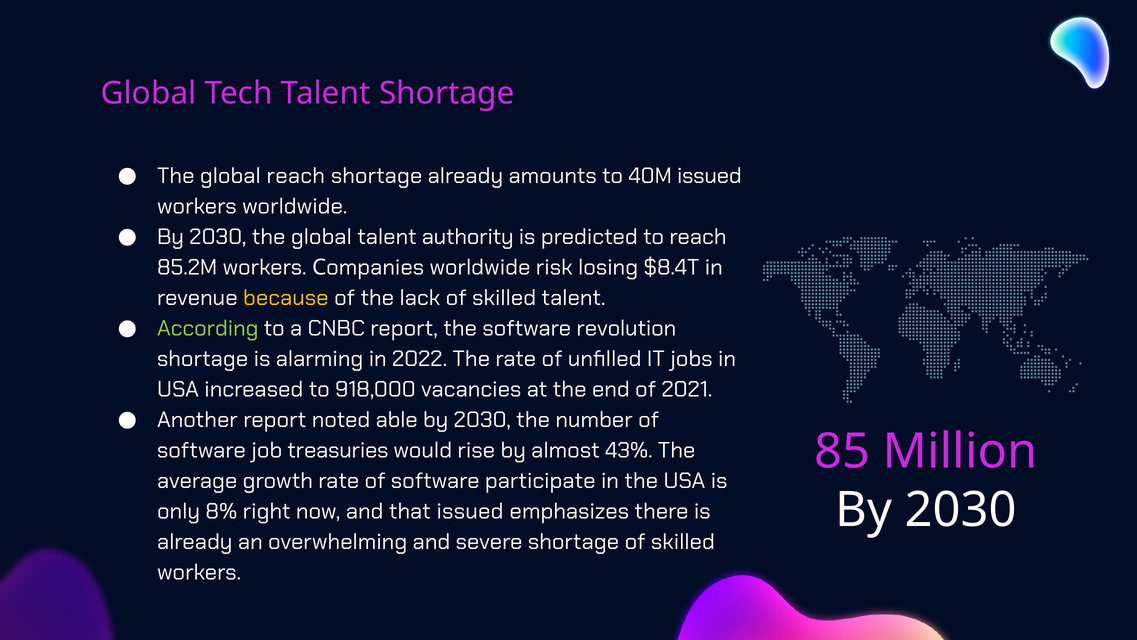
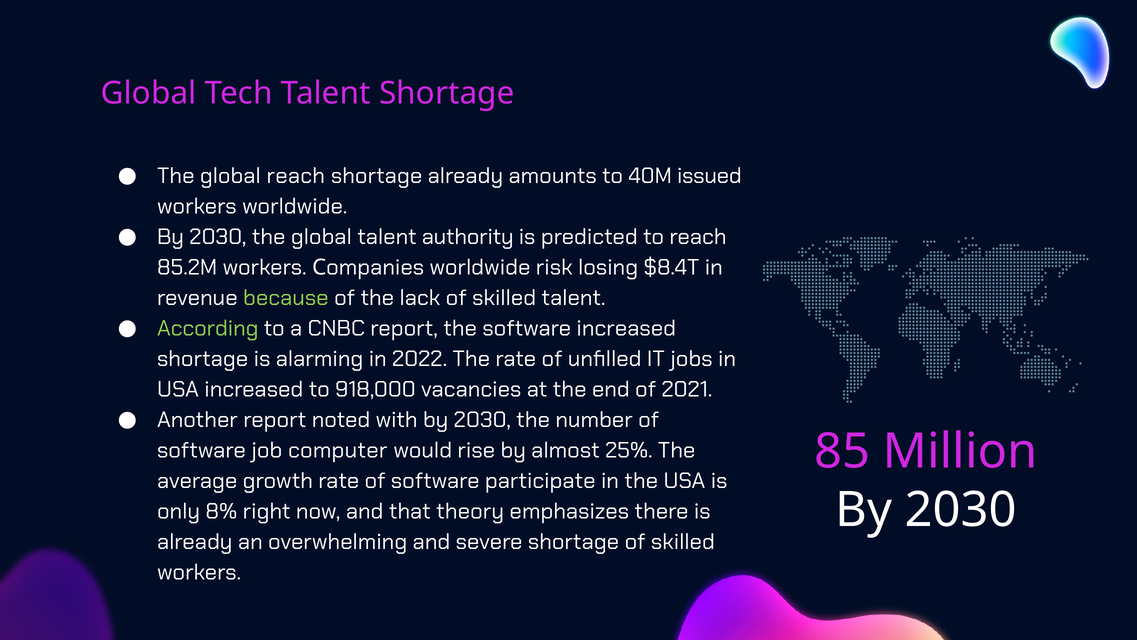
because colour: yellow -> light green (286, 298)
software revolution: revolution -> increased (626, 328)
able: able -> with (397, 420)
treasuries: treasuries -> computer (338, 450)
43%: 43% -> 25% (629, 450)
that issued: issued -> theory (470, 511)
